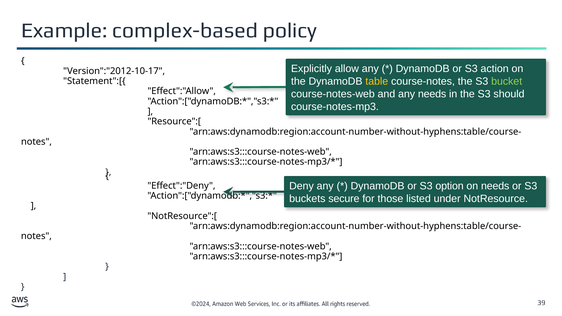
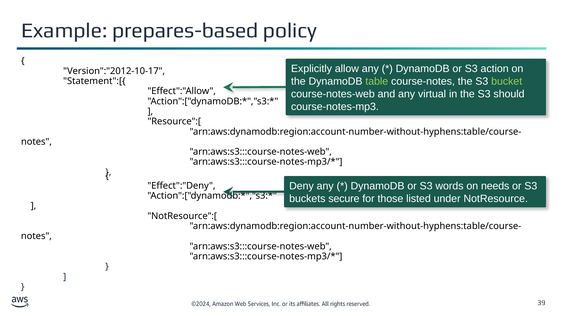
complex-based: complex-based -> prepares-based (185, 31)
table colour: yellow -> light green (377, 81)
any needs: needs -> virtual (432, 94)
option: option -> words (449, 186)
